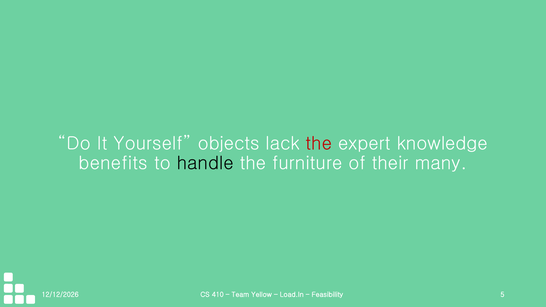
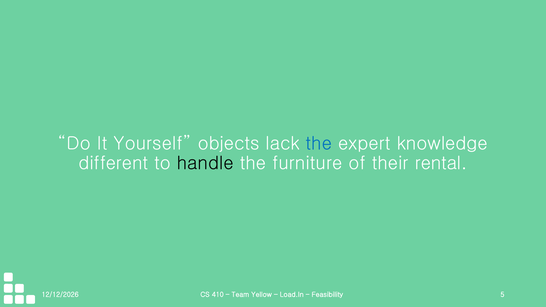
the colour: red -> blue (319, 144)
benefits: benefits -> different (113, 163)
many: many -> rental (441, 163)
